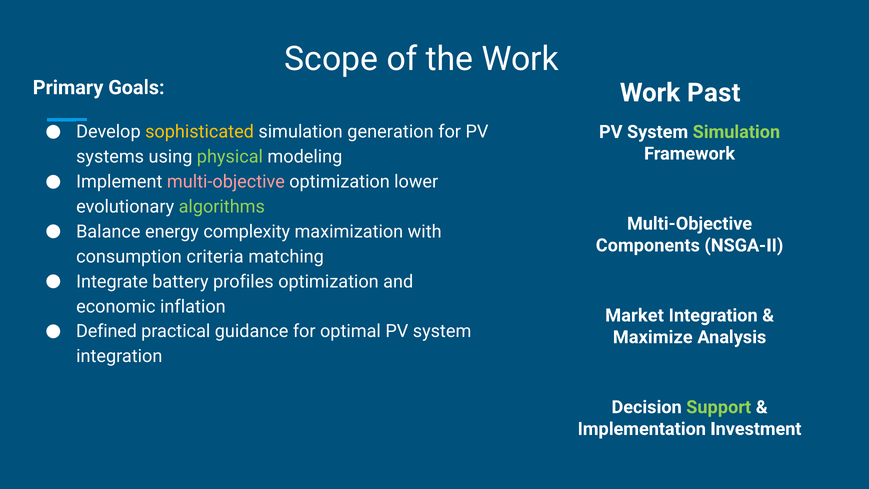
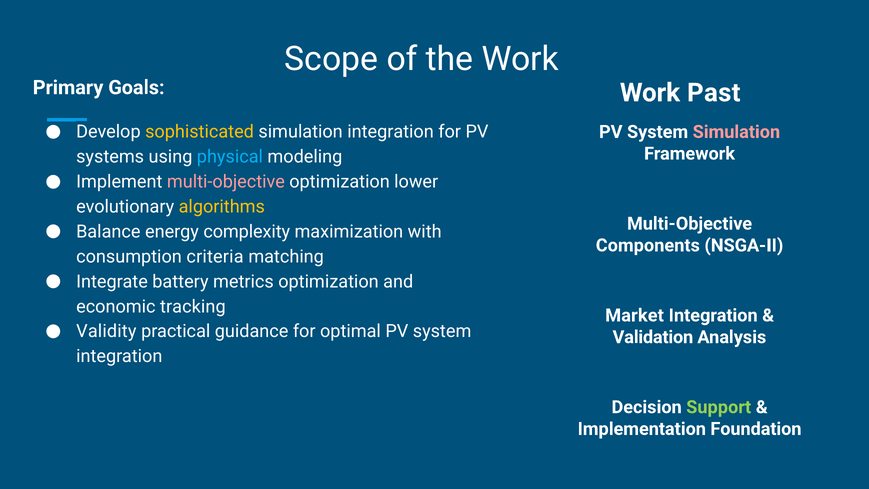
simulation generation: generation -> integration (391, 132)
Simulation colour: light green -> pink (736, 132)
physical colour: light green -> light blue (230, 157)
algorithms colour: light green -> yellow (222, 207)
profiles: profiles -> metrics (243, 281)
inflation: inflation -> tracking (193, 306)
Defined: Defined -> Validity (106, 331)
Maximize: Maximize -> Validation (653, 337)
Investment: Investment -> Foundation (756, 429)
